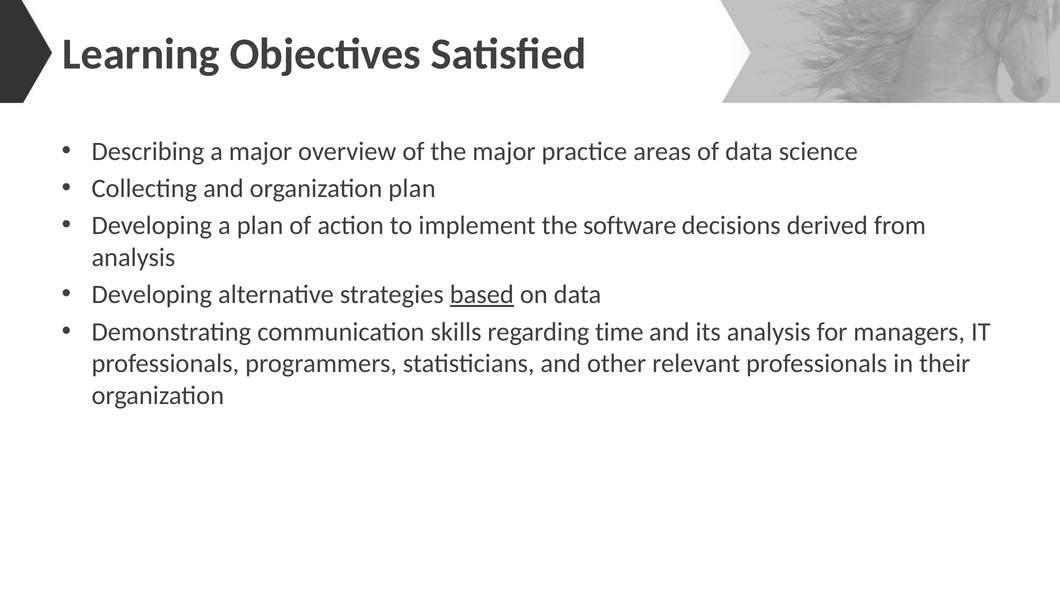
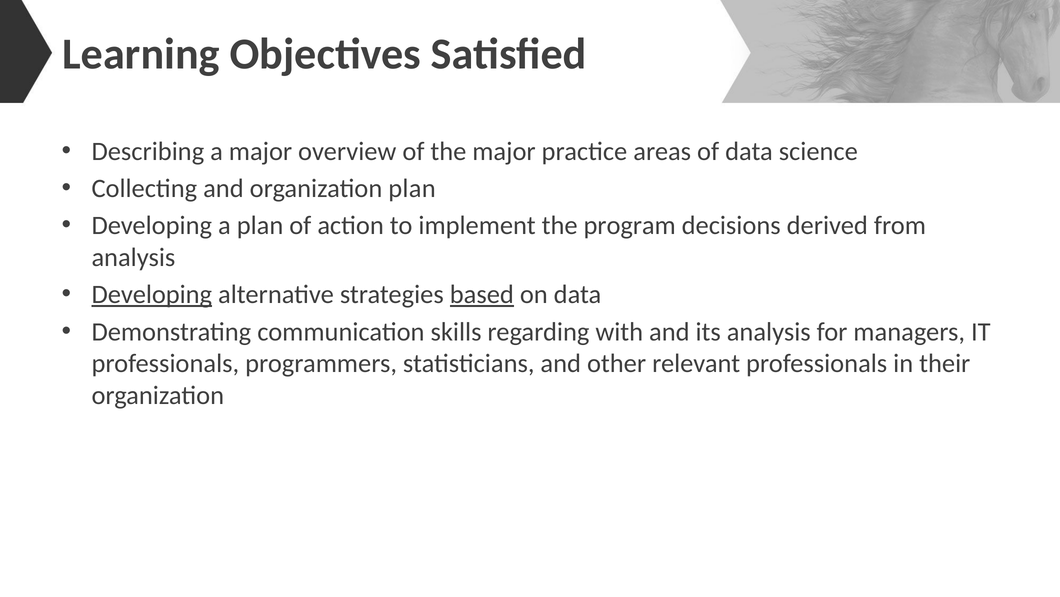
software: software -> program (630, 225)
Developing underline: none -> present (152, 294)
time: time -> with (619, 331)
